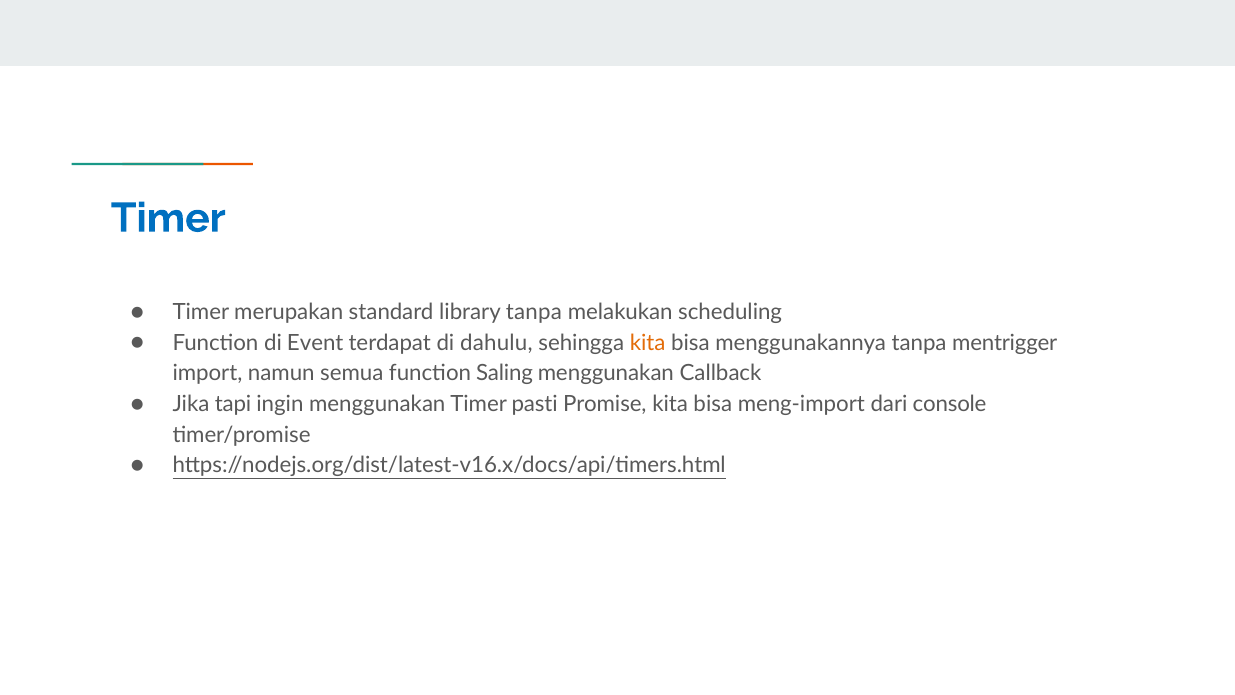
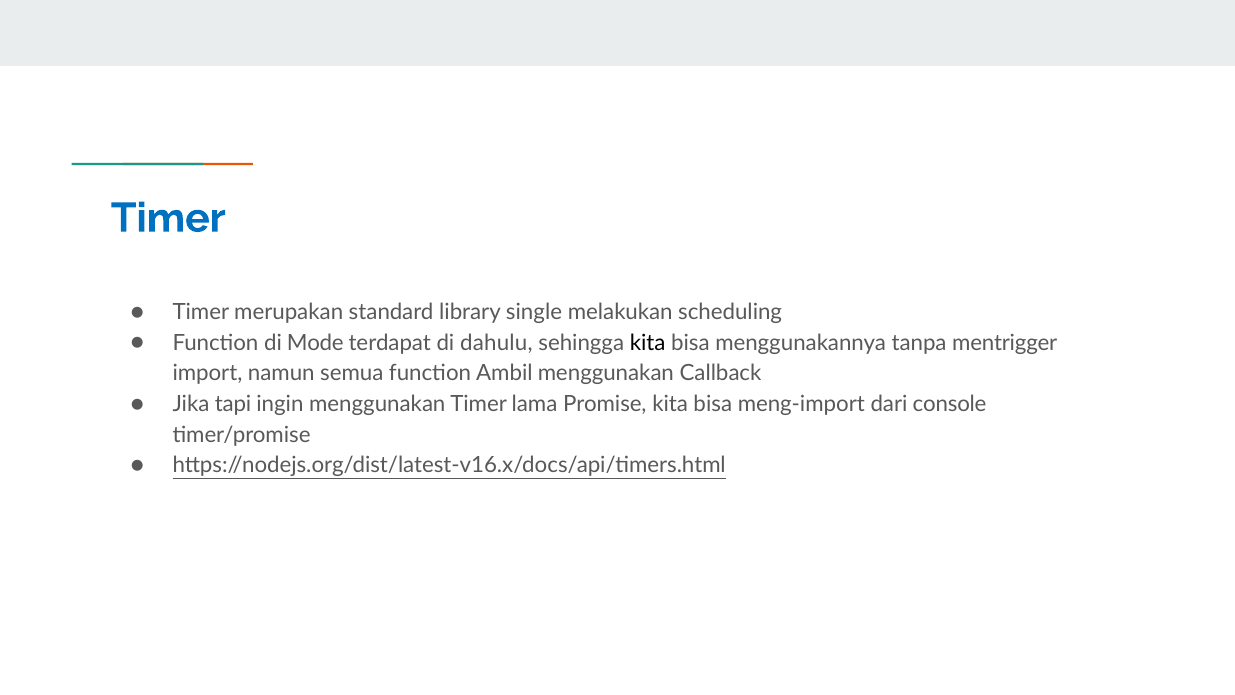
library tanpa: tanpa -> single (534, 312)
Event: Event -> Mode (315, 343)
kita colour: orange -> black (648, 343)
Saling: Saling -> Ambil (504, 373)
pasti: pasti -> lama (535, 404)
